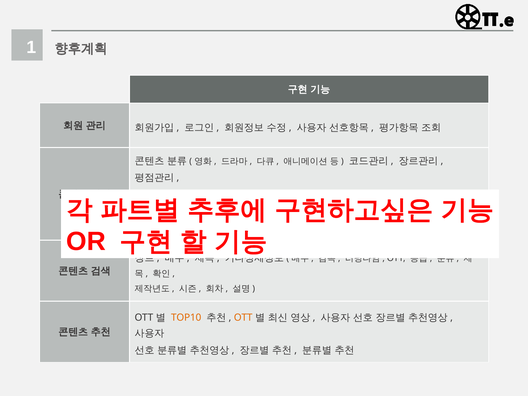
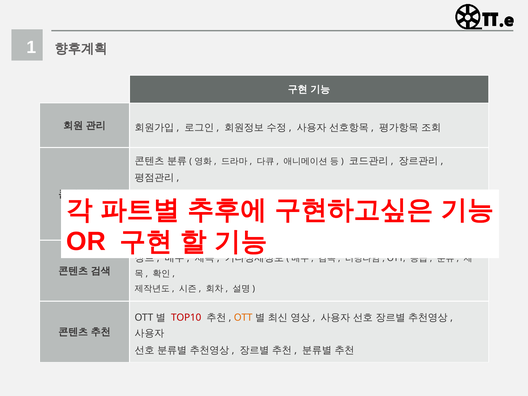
TOP10 colour: orange -> red (186, 318)
